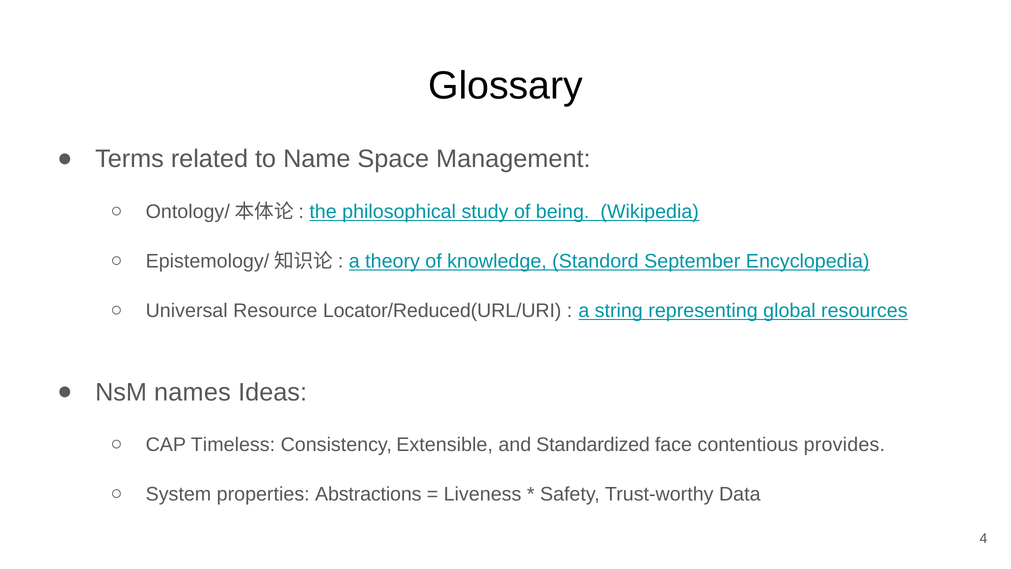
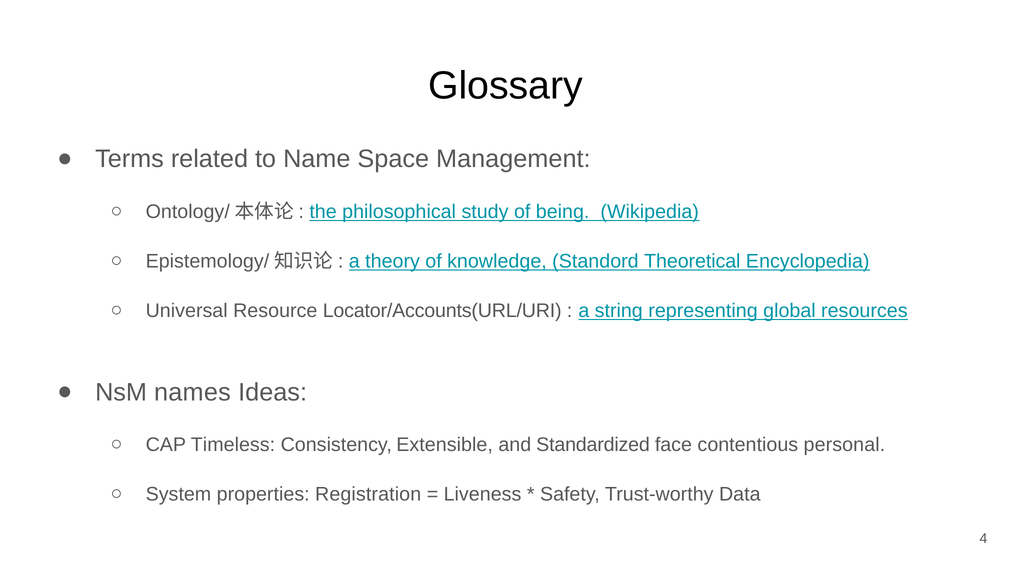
September: September -> Theoretical (692, 261)
Locator/Reduced(URL/URI: Locator/Reduced(URL/URI -> Locator/Accounts(URL/URI (442, 311)
provides: provides -> personal (844, 445)
Abstractions: Abstractions -> Registration (368, 494)
